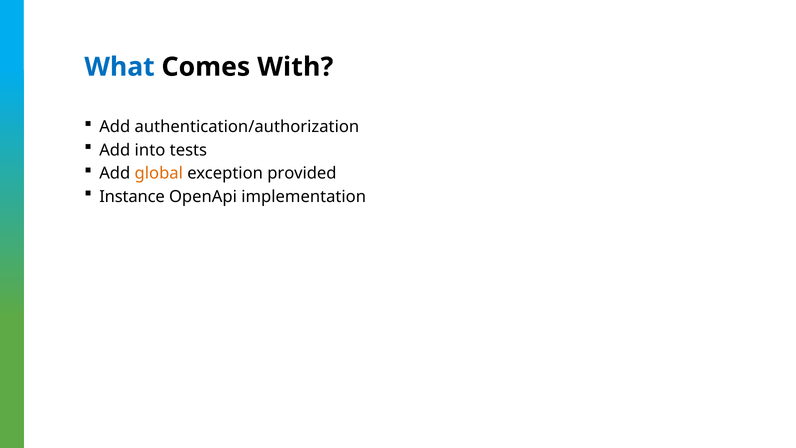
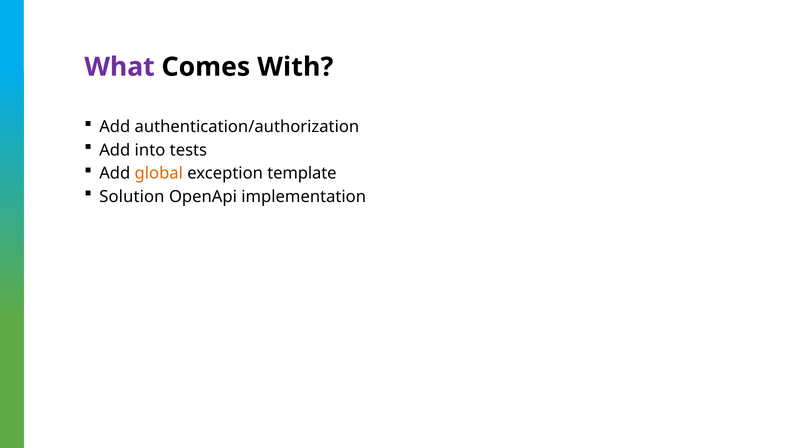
What colour: blue -> purple (120, 67)
provided: provided -> template (302, 173)
Instance: Instance -> Solution (132, 196)
